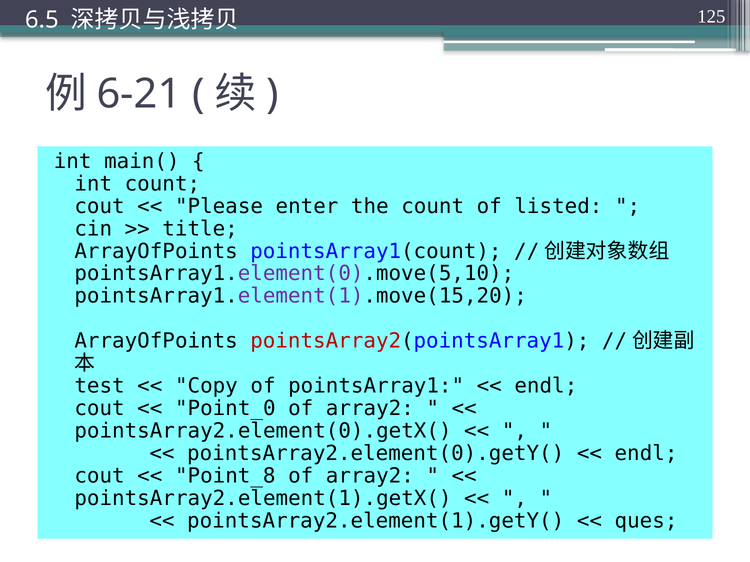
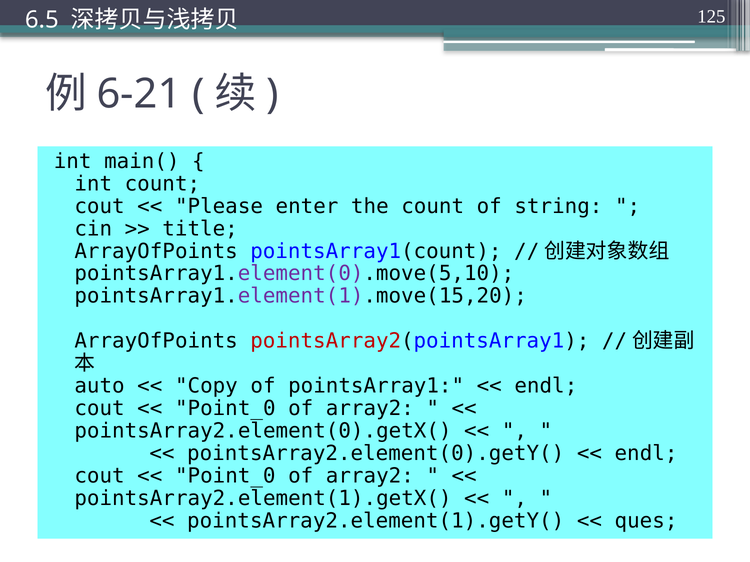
listed: listed -> string (558, 206)
test: test -> auto (100, 386)
Point_8: Point_8 -> Point_0 (225, 476)
